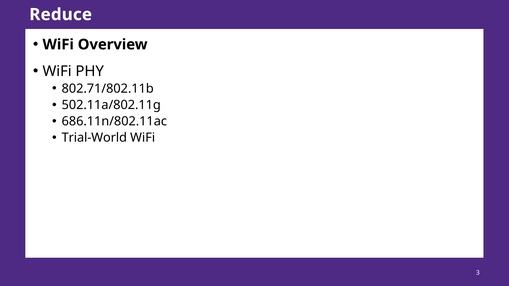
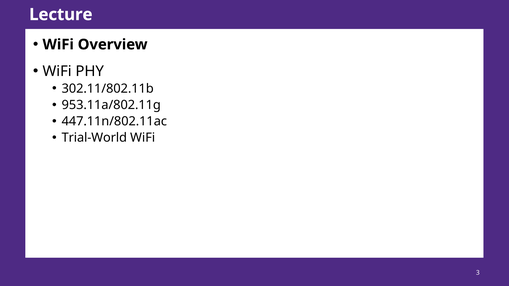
Reduce: Reduce -> Lecture (61, 15)
802.71/802.11b: 802.71/802.11b -> 302.11/802.11b (108, 89)
502.11a/802.11g: 502.11a/802.11g -> 953.11a/802.11g (111, 105)
686.11n/802.11ac: 686.11n/802.11ac -> 447.11n/802.11ac (114, 122)
